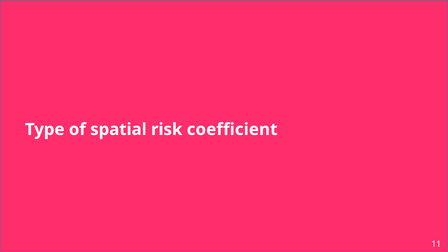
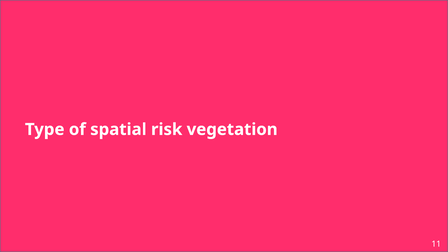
coefficient: coefficient -> vegetation (232, 129)
